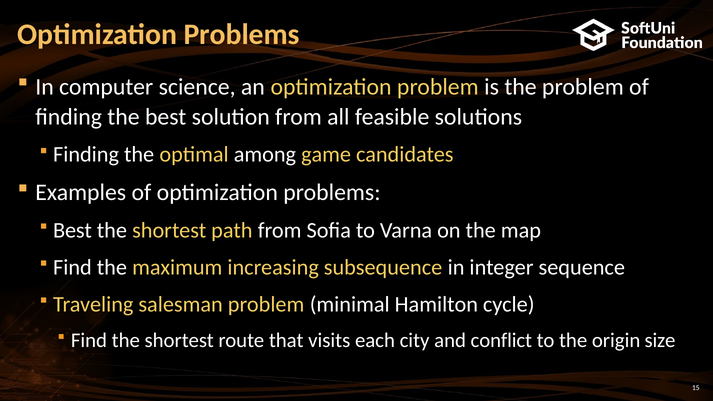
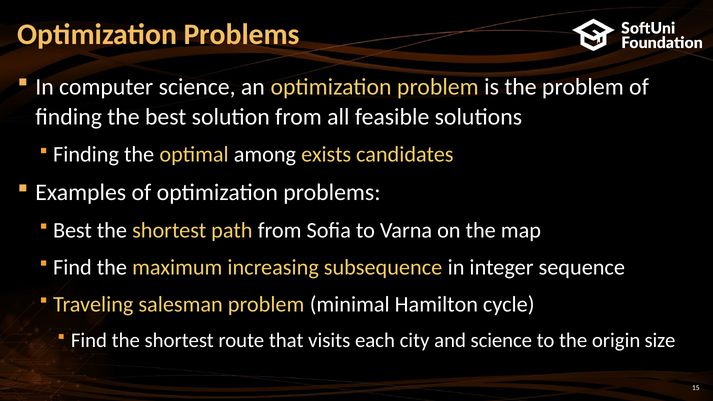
game: game -> exists (326, 155)
and conflict: conflict -> science (501, 340)
